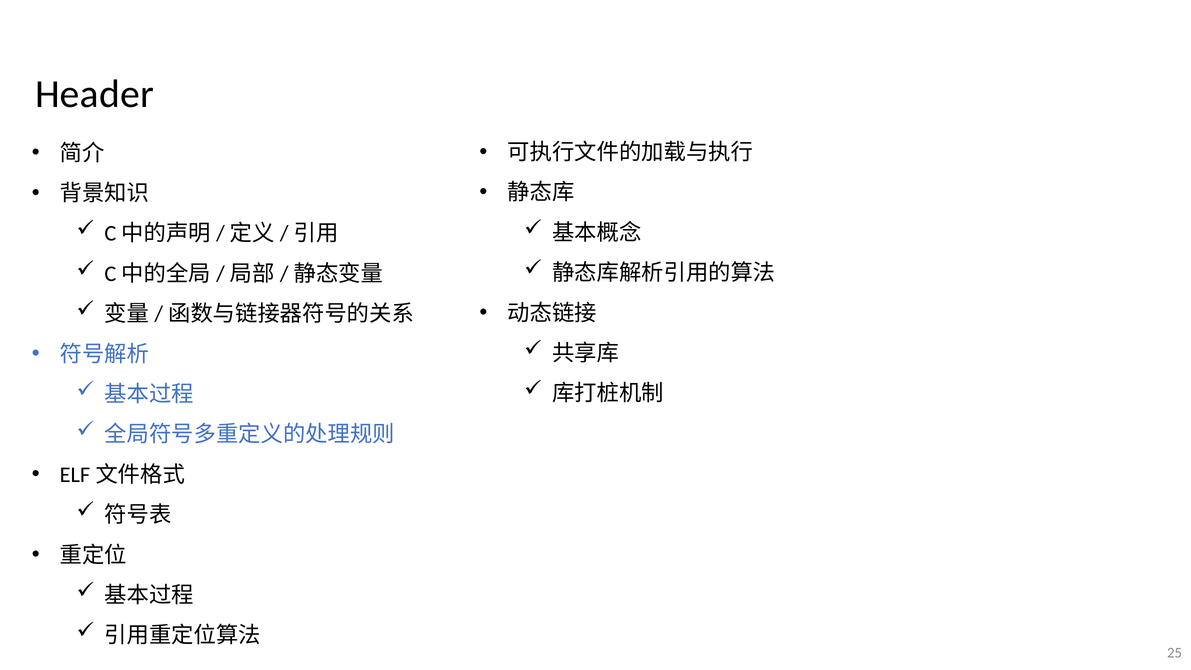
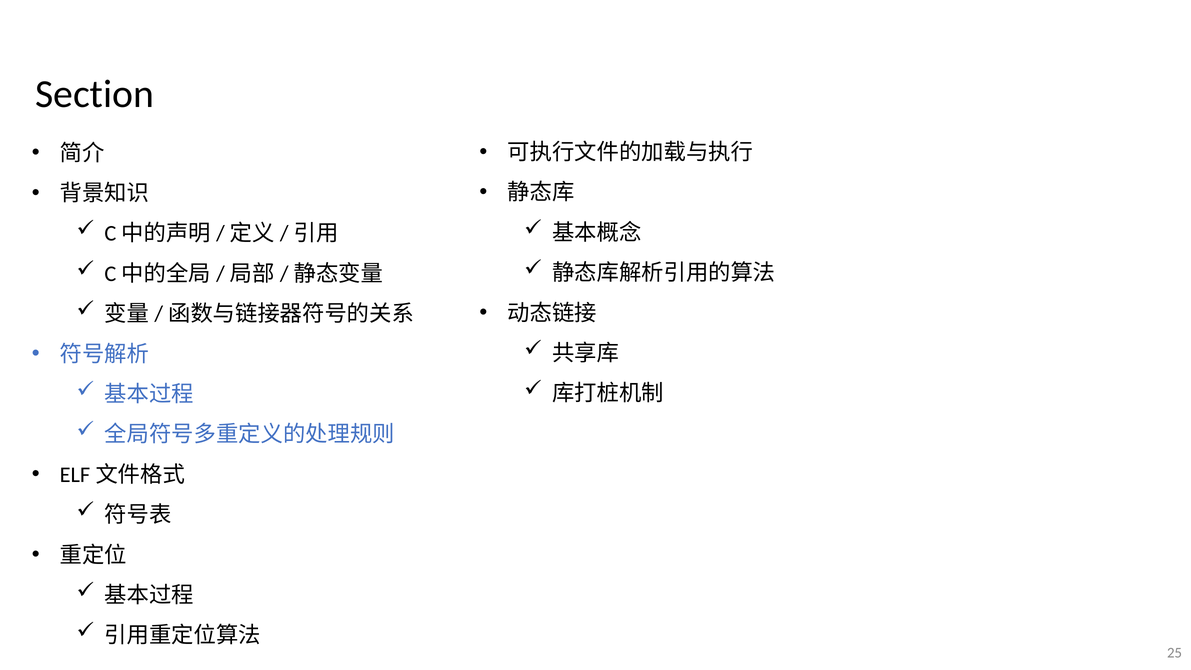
Header: Header -> Section (95, 94)
